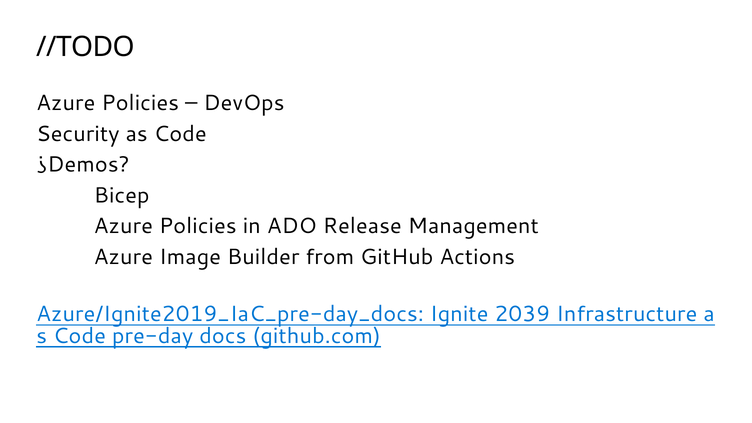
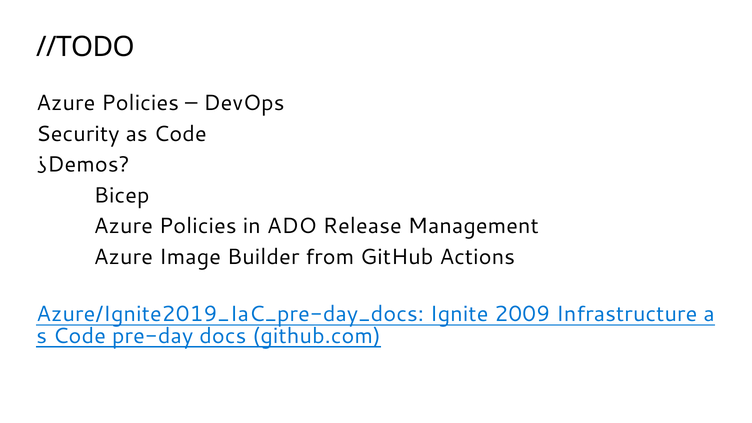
2039: 2039 -> 2009 (522, 314)
